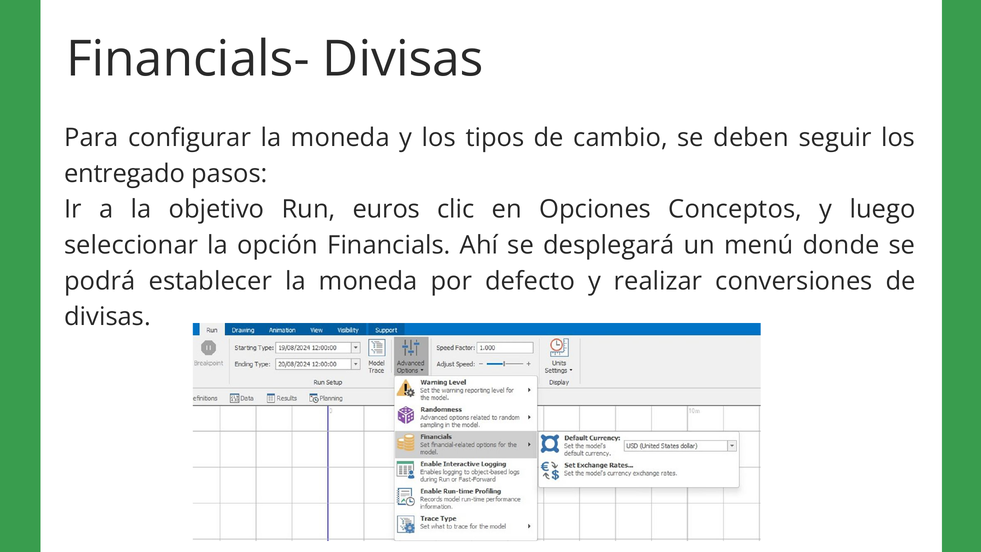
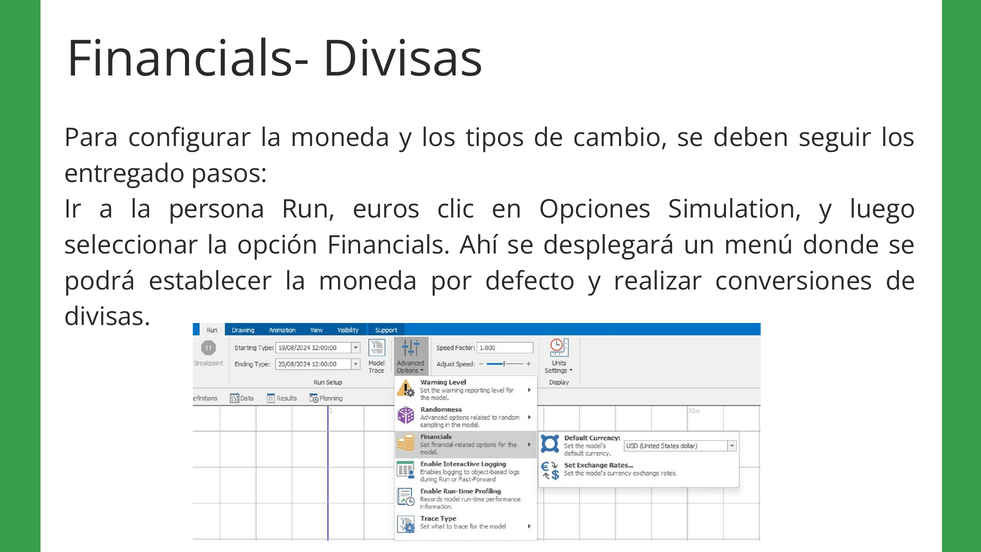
objetivo: objetivo -> persona (217, 209)
Conceptos: Conceptos -> Simulation (735, 209)
